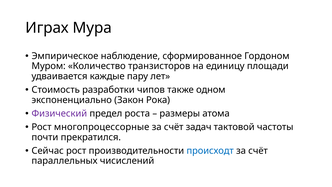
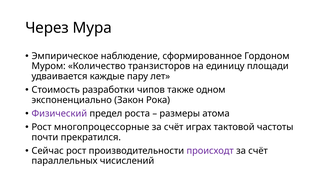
Играх: Играх -> Через (47, 28)
задач: задач -> играх (199, 127)
происходт colour: blue -> purple (210, 151)
